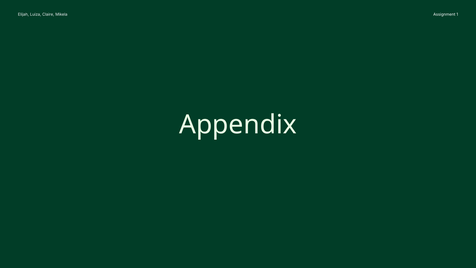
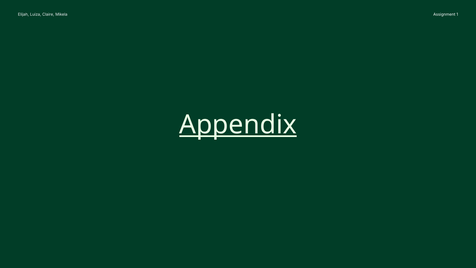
Appendix underline: none -> present (238, 125)
